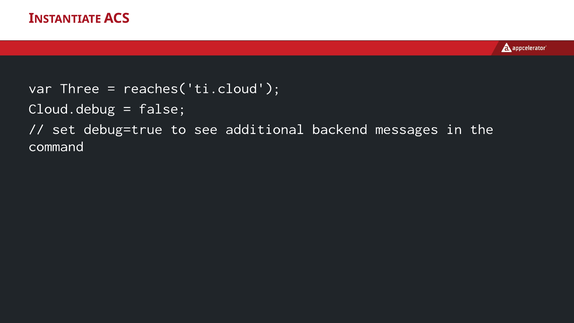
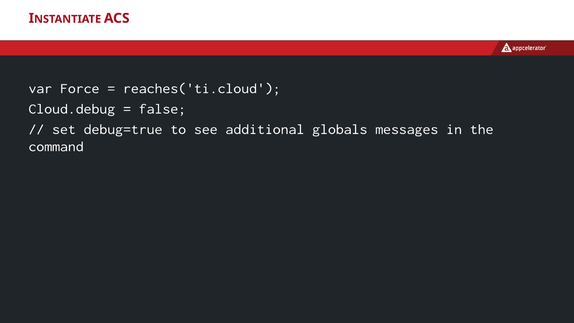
Three: Three -> Force (80, 88)
backend: backend -> globals (340, 129)
